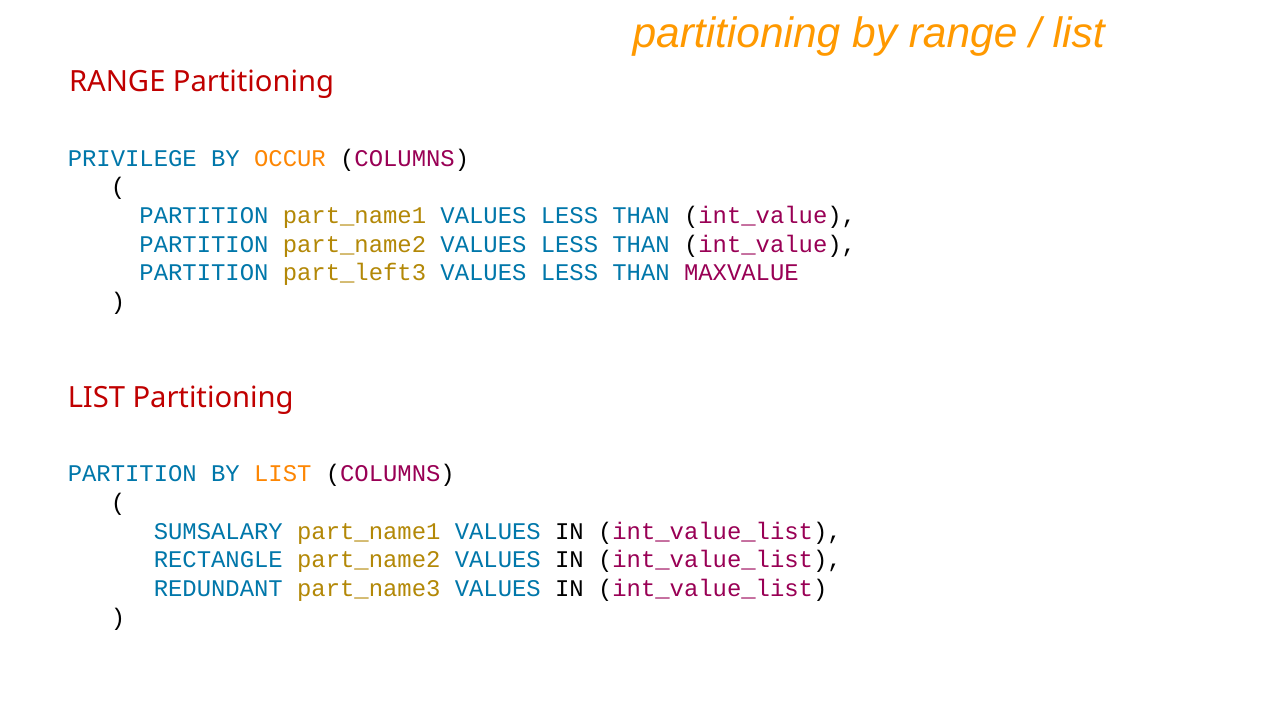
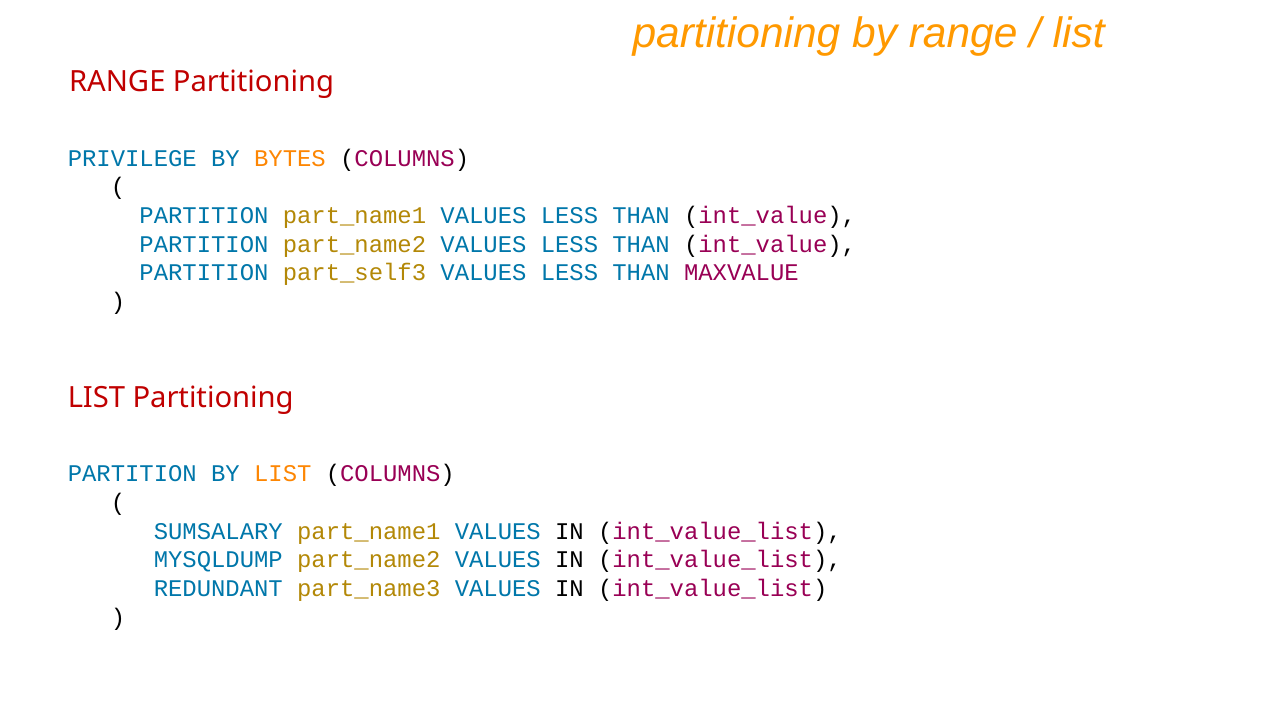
OCCUR: OCCUR -> BYTES (290, 158)
part_left3: part_left3 -> part_self3 (354, 273)
RECTANGLE: RECTANGLE -> MYSQLDUMP (218, 560)
